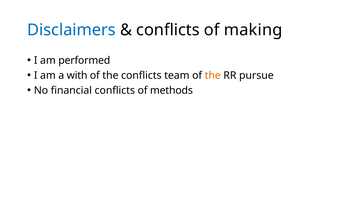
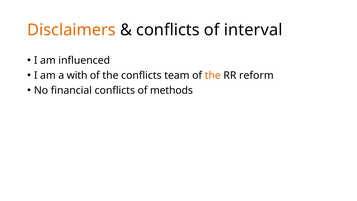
Disclaimers colour: blue -> orange (71, 30)
making: making -> interval (253, 30)
performed: performed -> influenced (84, 60)
pursue: pursue -> reform (256, 75)
